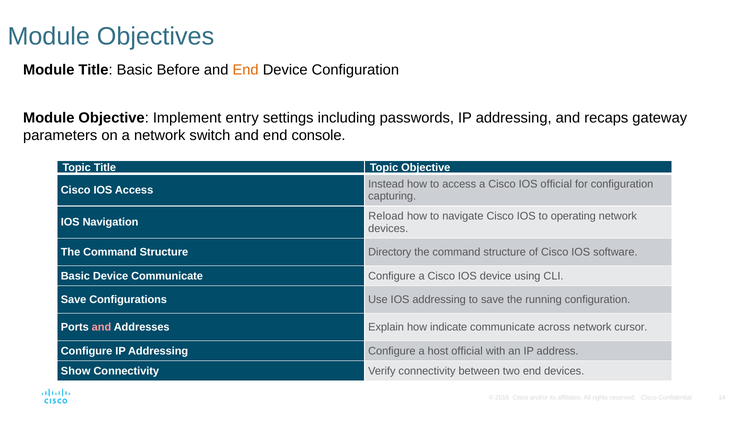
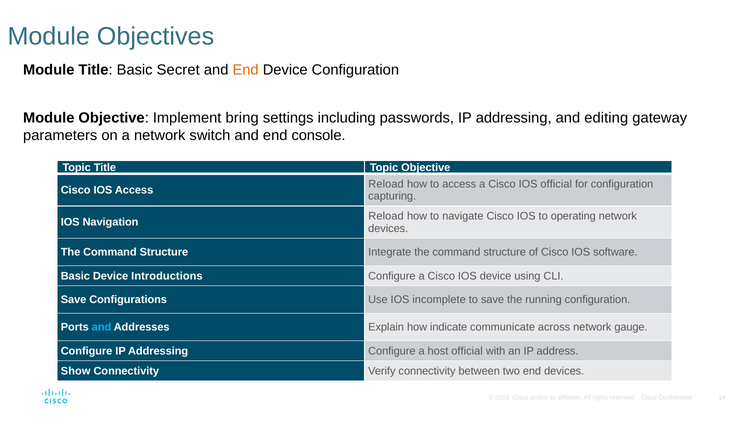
Before: Before -> Secret (178, 70)
entry: entry -> bring (242, 118)
recaps: recaps -> editing (606, 118)
Instead: Instead -> Reload (386, 184)
Directory: Directory -> Integrate (390, 252)
Device Communicate: Communicate -> Introductions (167, 276)
IOS addressing: addressing -> incomplete (439, 300)
and colour: pink -> light blue (101, 327)
cursor: cursor -> gauge (631, 327)
